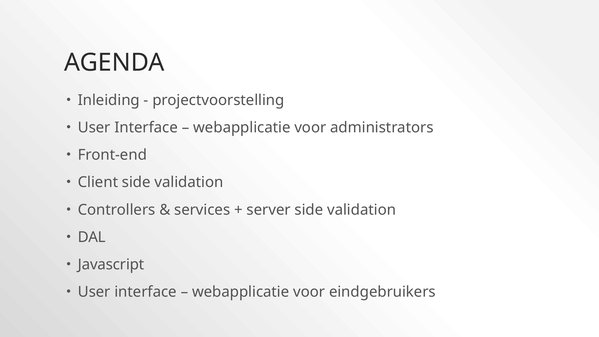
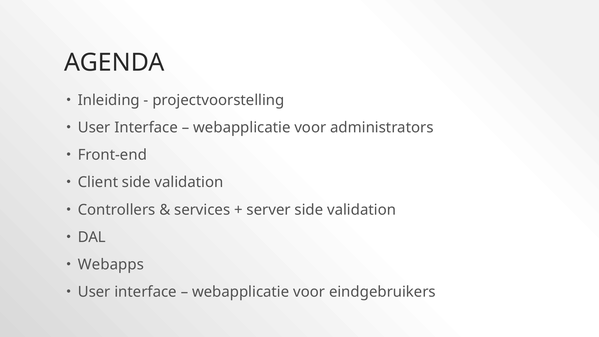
Javascript: Javascript -> Webapps (111, 265)
